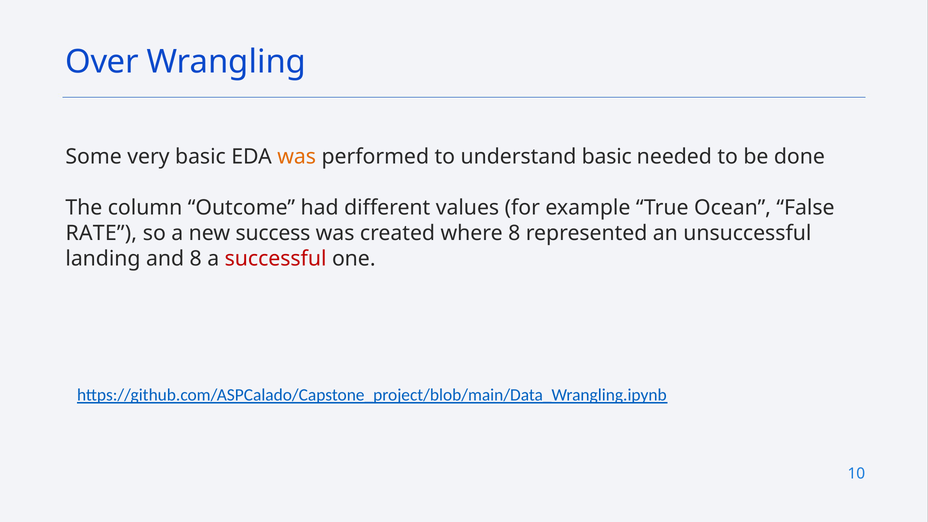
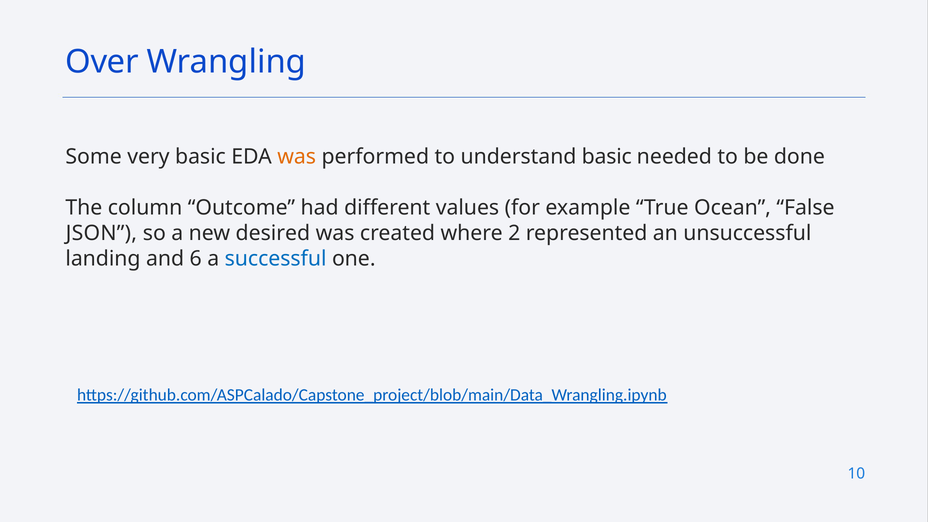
RATE: RATE -> JSON (101, 233)
success: success -> desired (273, 233)
where 8: 8 -> 2 (514, 233)
and 8: 8 -> 6 (196, 259)
successful colour: red -> blue (276, 259)
